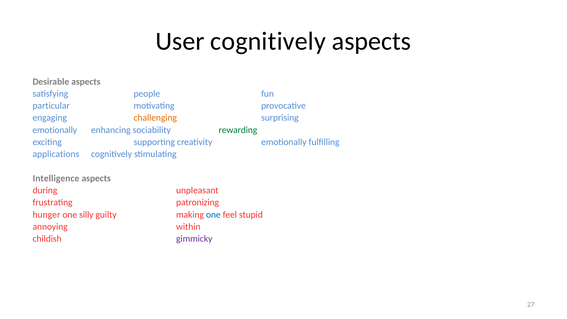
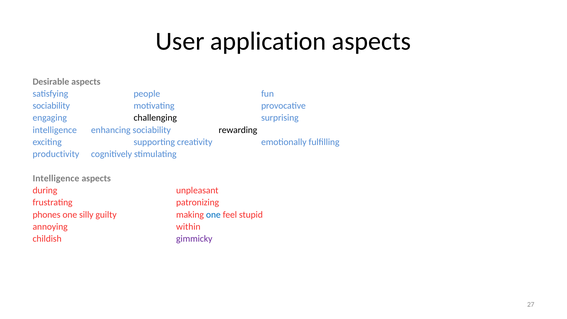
User cognitively: cognitively -> application (268, 41)
particular: particular -> sociability (51, 106)
challenging colour: orange -> black (155, 118)
emotionally: emotionally -> intelligence (55, 130)
rewarding colour: green -> black (238, 130)
applications: applications -> productivity (56, 154)
hunger: hunger -> phones (47, 215)
